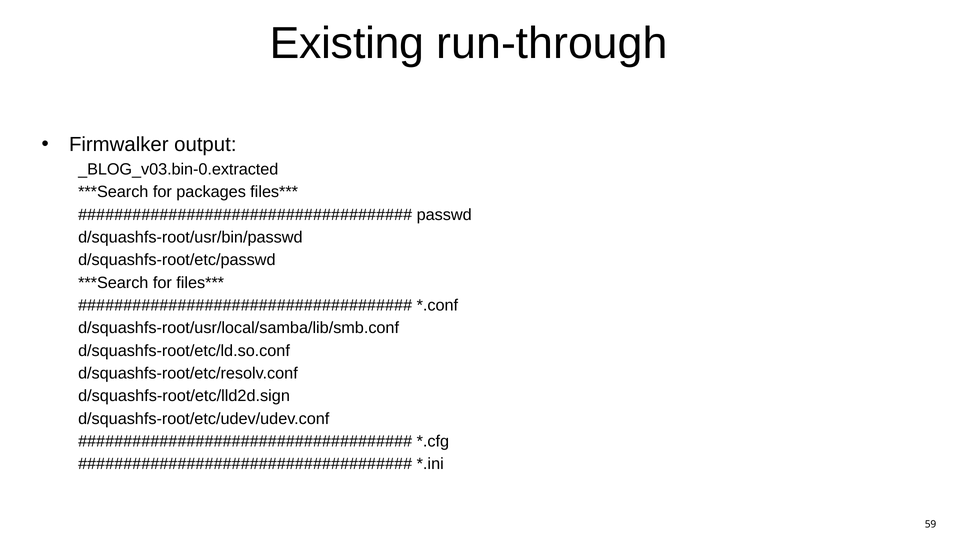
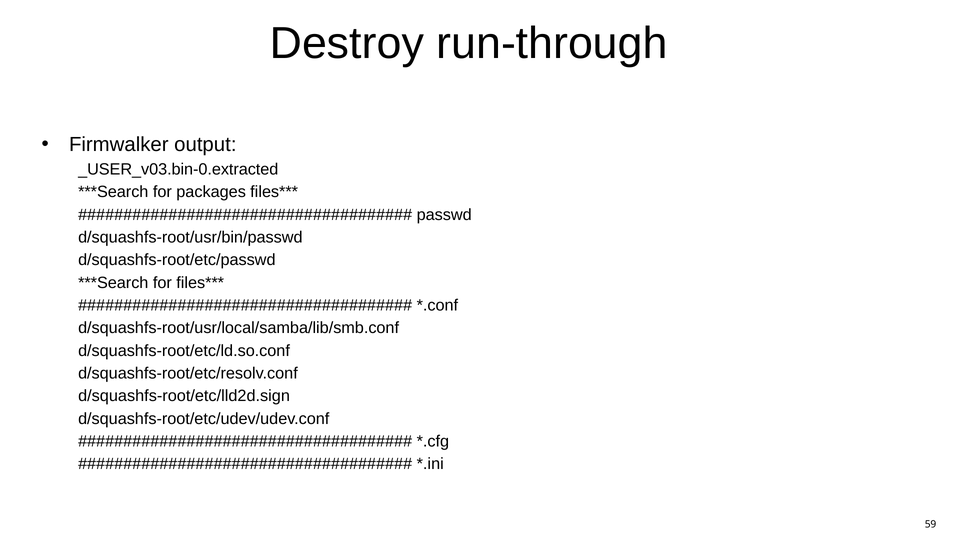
Existing: Existing -> Destroy (347, 44)
_BLOG_v03.bin-0.extracted: _BLOG_v03.bin-0.extracted -> _USER_v03.bin-0.extracted (178, 169)
